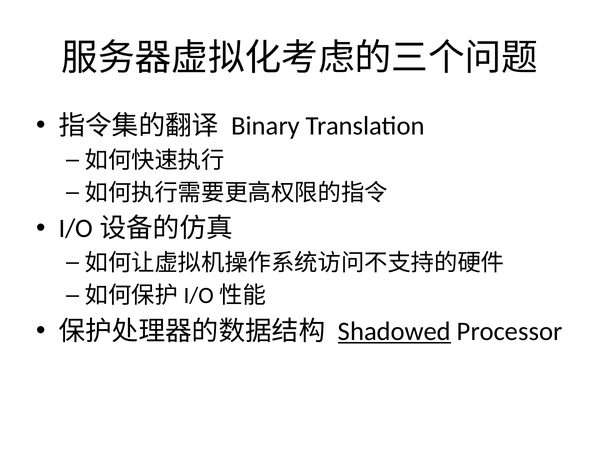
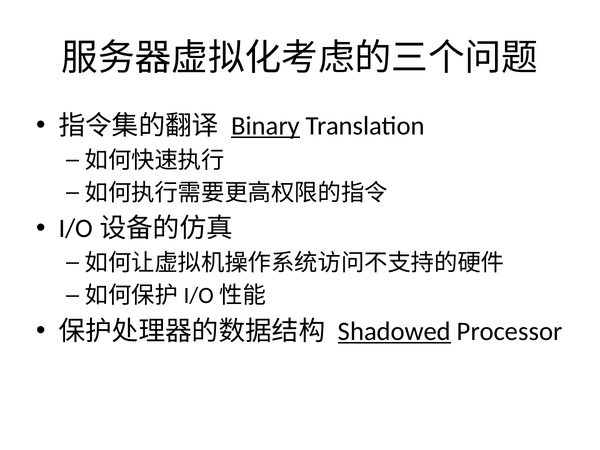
Binary underline: none -> present (265, 126)
